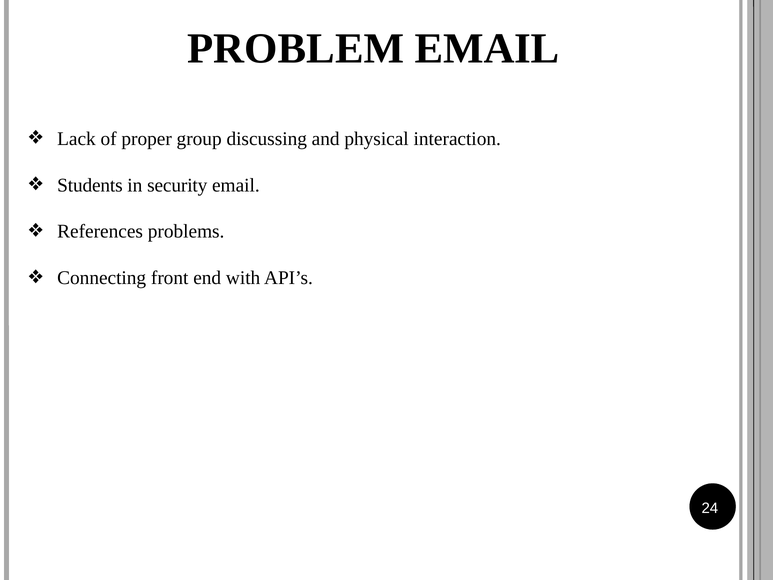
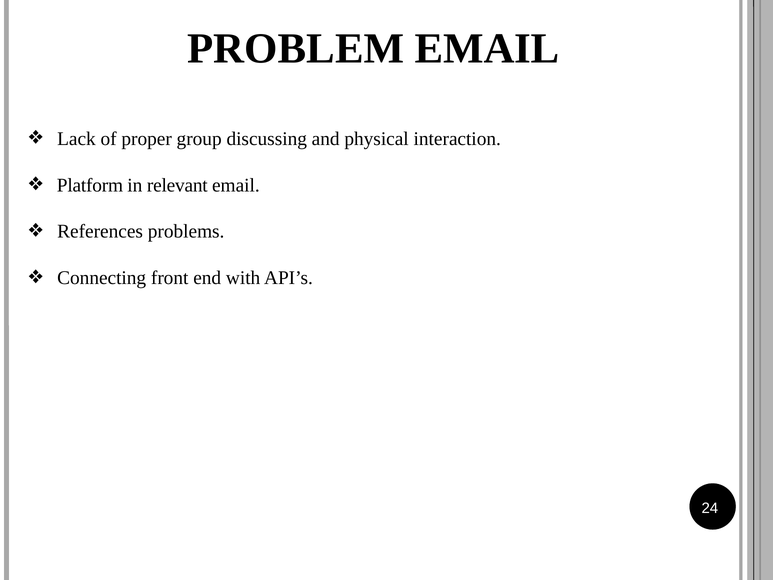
Students: Students -> Platform (90, 185)
security: security -> relevant (177, 185)
